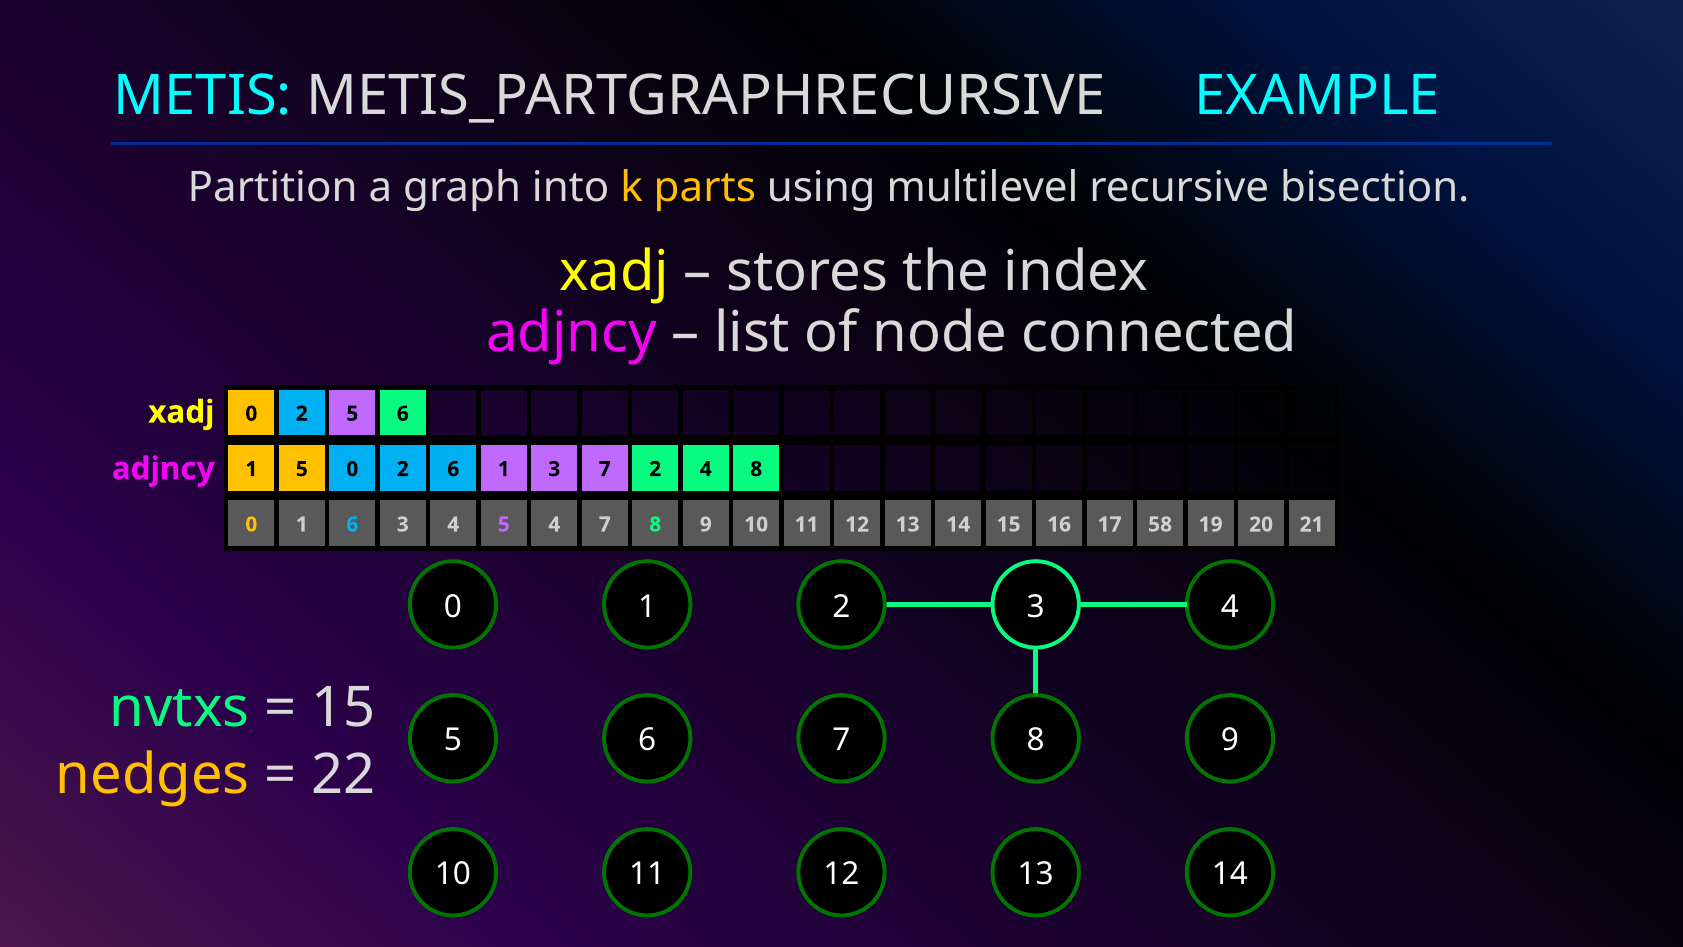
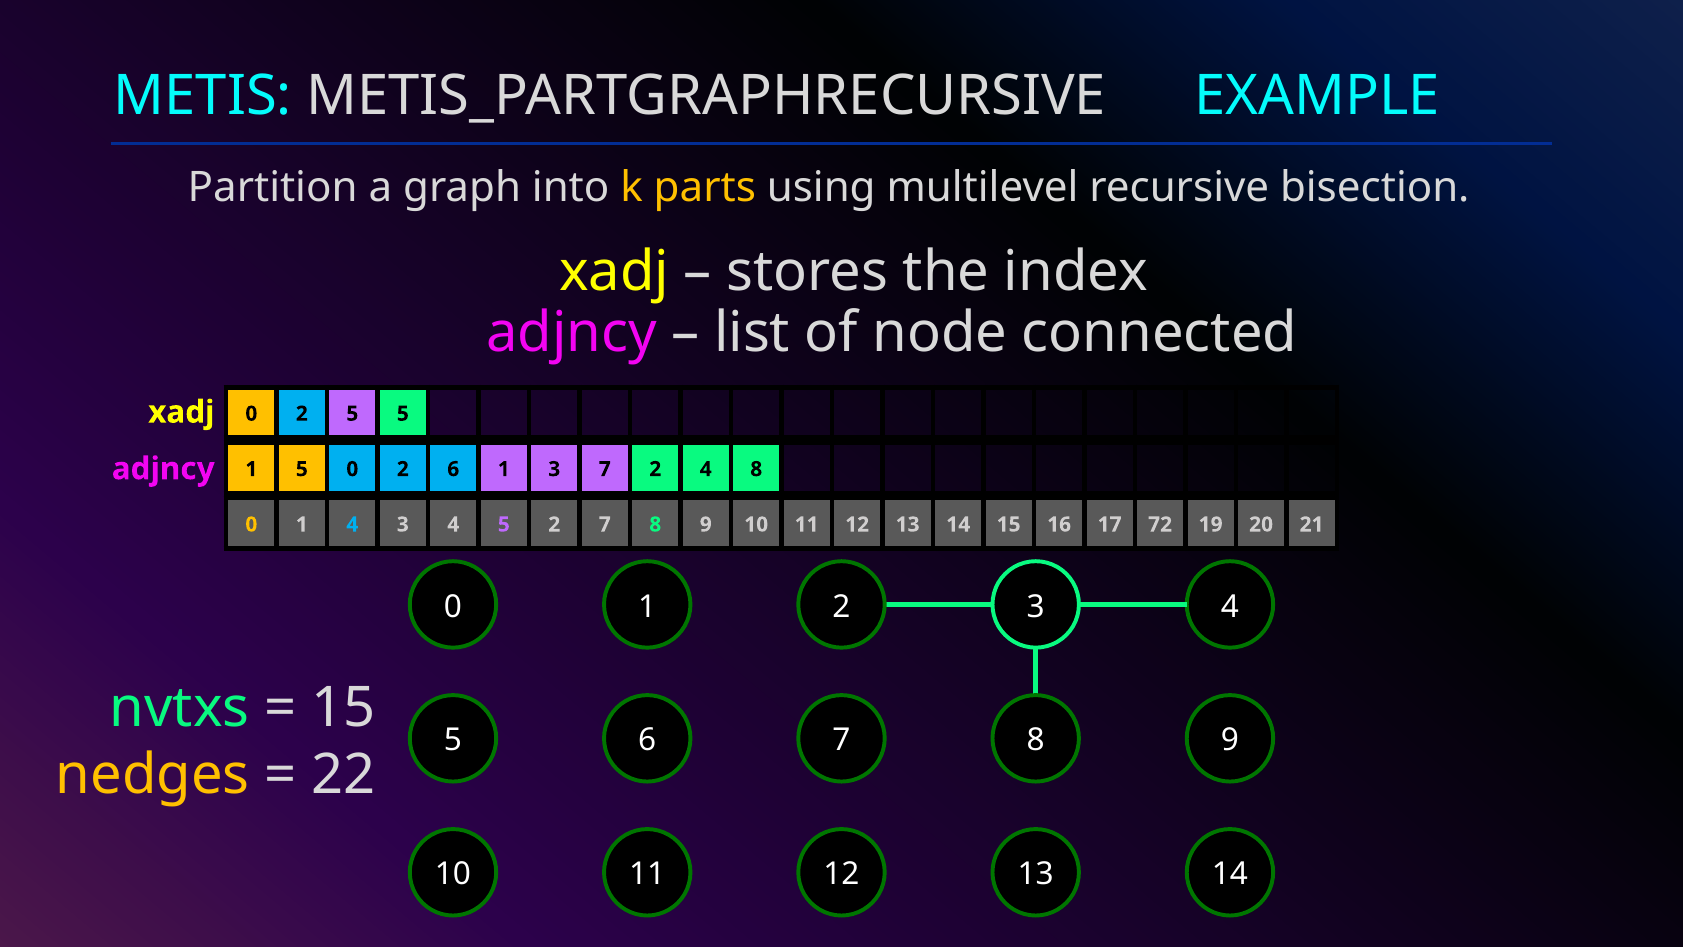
2 5 6: 6 -> 5 (403, 414)
1 6: 6 -> 4 (352, 524)
5 4: 4 -> 2 (554, 524)
58: 58 -> 72 (1160, 524)
